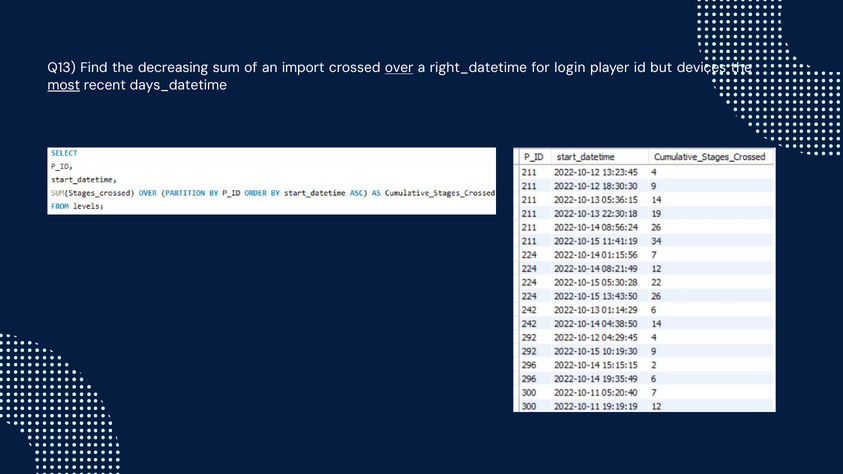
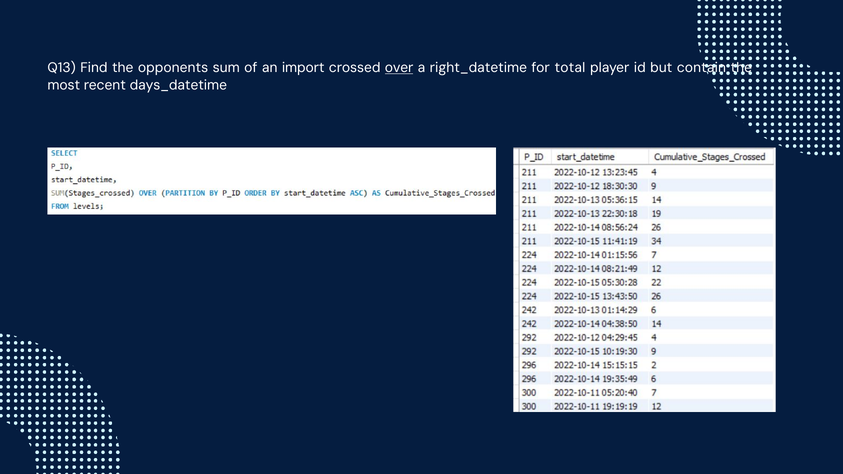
decreasing: decreasing -> opponents (173, 68)
login: login -> total (570, 68)
devices: devices -> contain (701, 68)
most underline: present -> none (64, 85)
